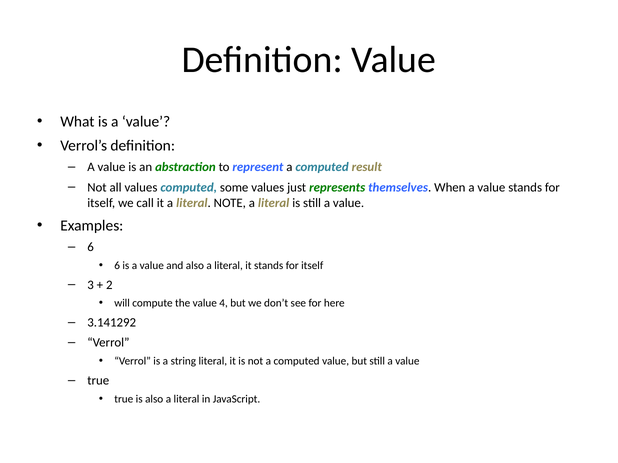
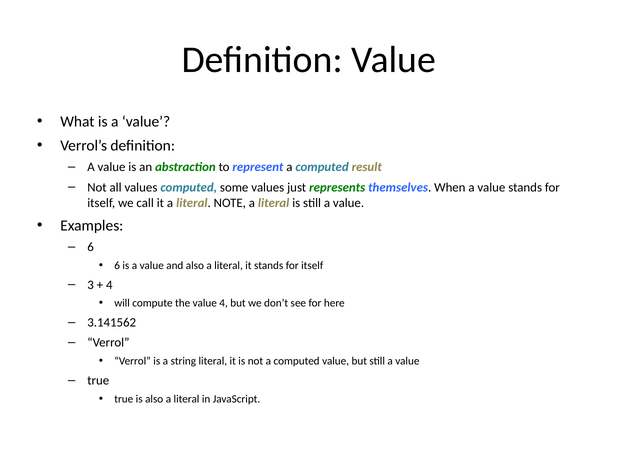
2: 2 -> 4 (109, 285)
3.141292: 3.141292 -> 3.141562 (112, 323)
